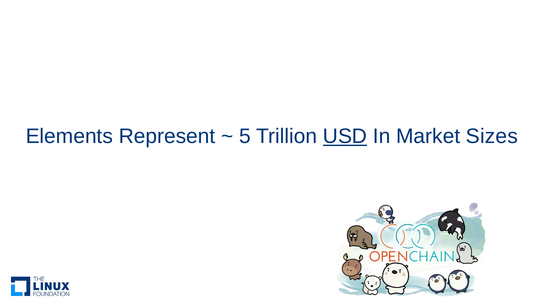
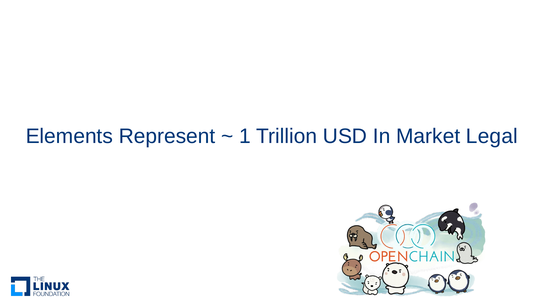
5: 5 -> 1 (245, 136)
USD underline: present -> none (345, 136)
Sizes: Sizes -> Legal (492, 136)
